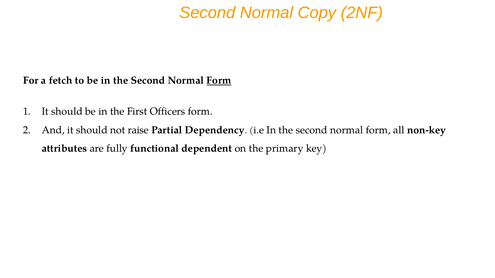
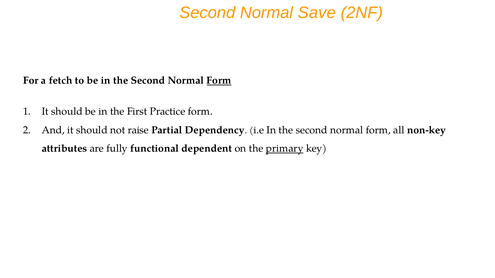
Copy: Copy -> Save (317, 13)
Officers: Officers -> Practice (168, 112)
primary underline: none -> present (285, 149)
